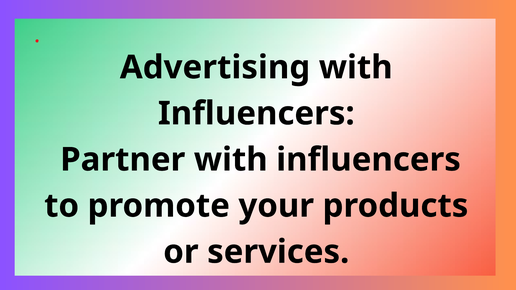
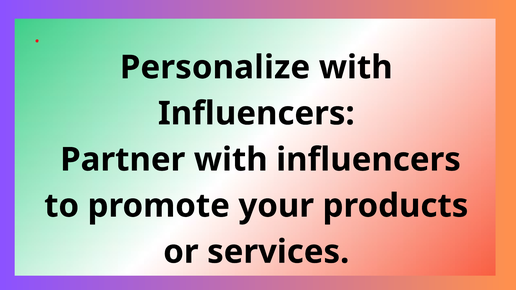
Advertising: Advertising -> Personalize (215, 67)
